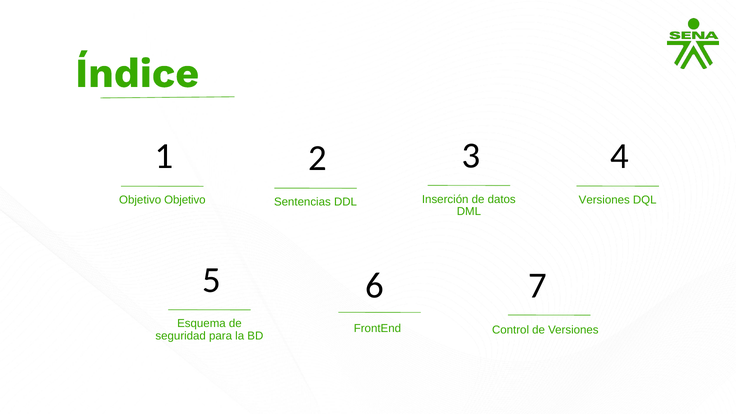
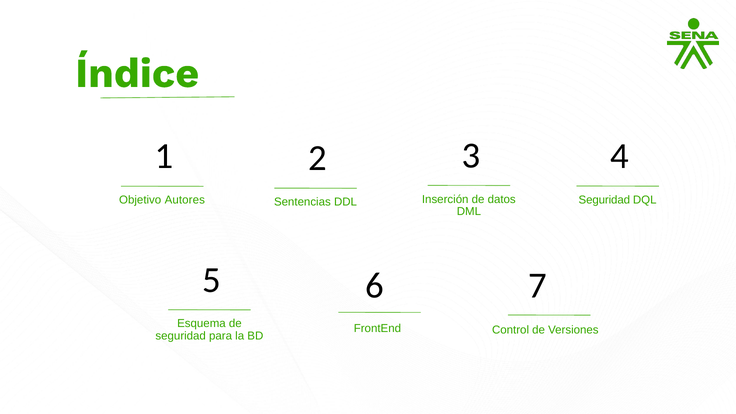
Versiones: Versiones -> Seguridad (604, 200)
Objetivo Objetivo: Objetivo -> Autores (185, 200)
